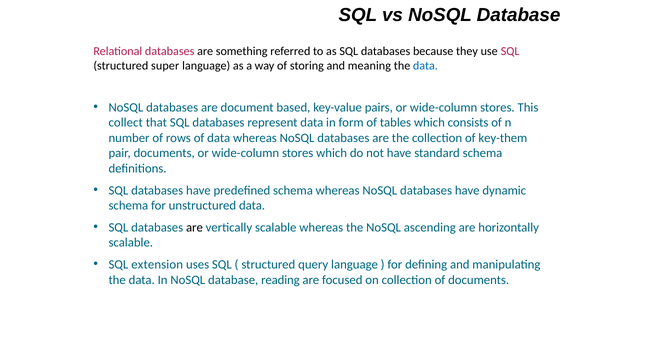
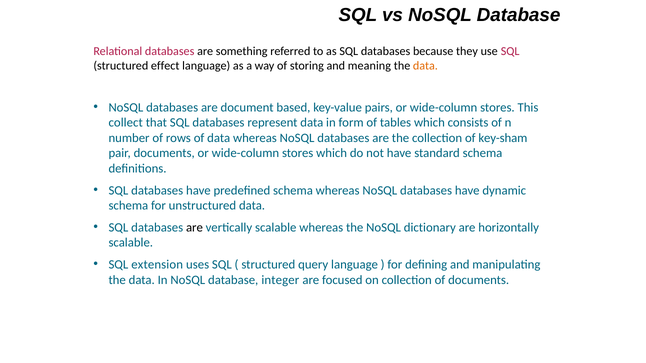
super: super -> effect (165, 66)
data colour: blue -> orange (425, 66)
key-them: key-them -> key-sham (503, 138)
ascending: ascending -> dictionary (430, 228)
reading: reading -> integer (280, 280)
